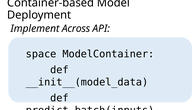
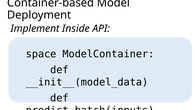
Across: Across -> Inside (76, 29)
